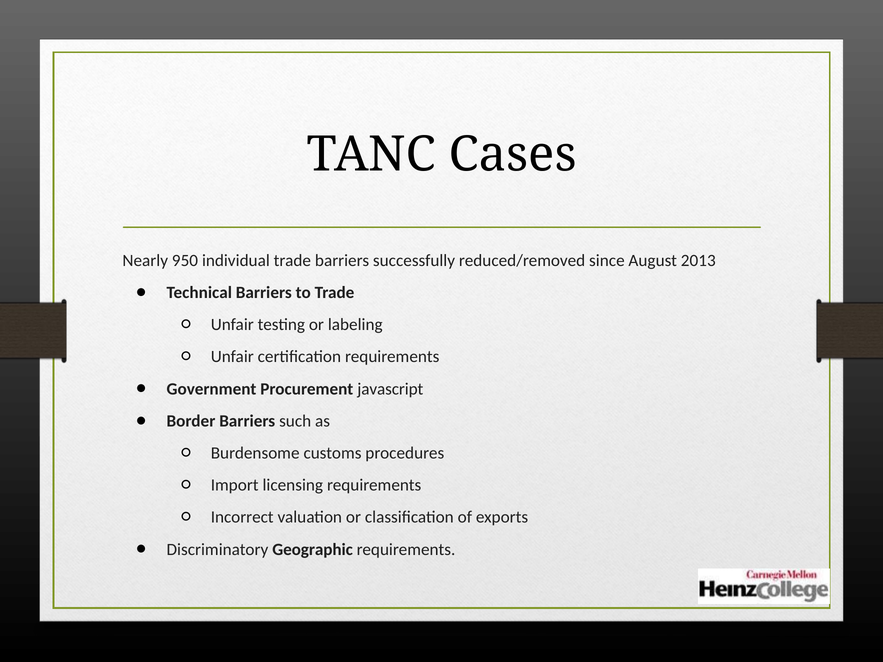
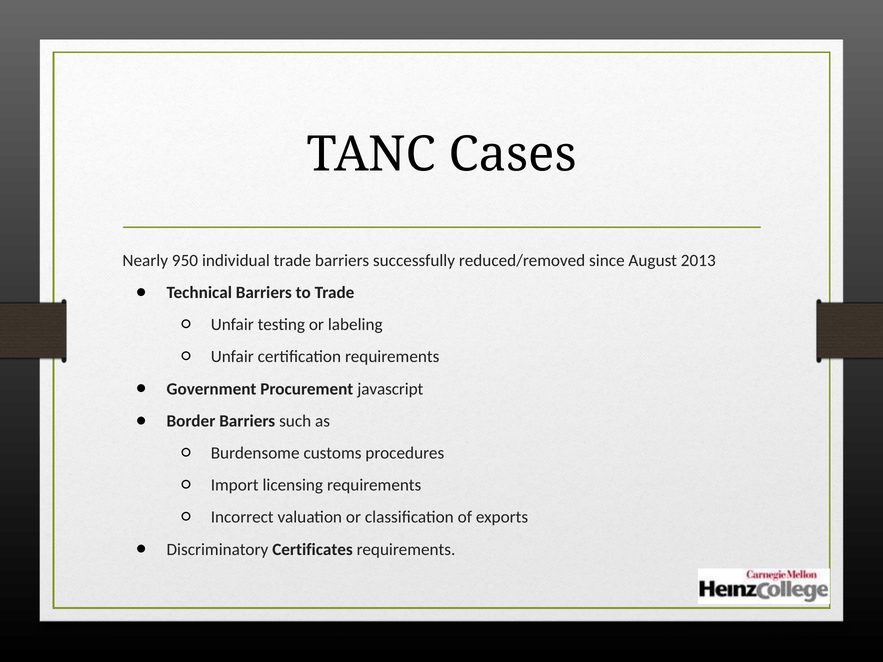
Geographic: Geographic -> Certificates (313, 550)
